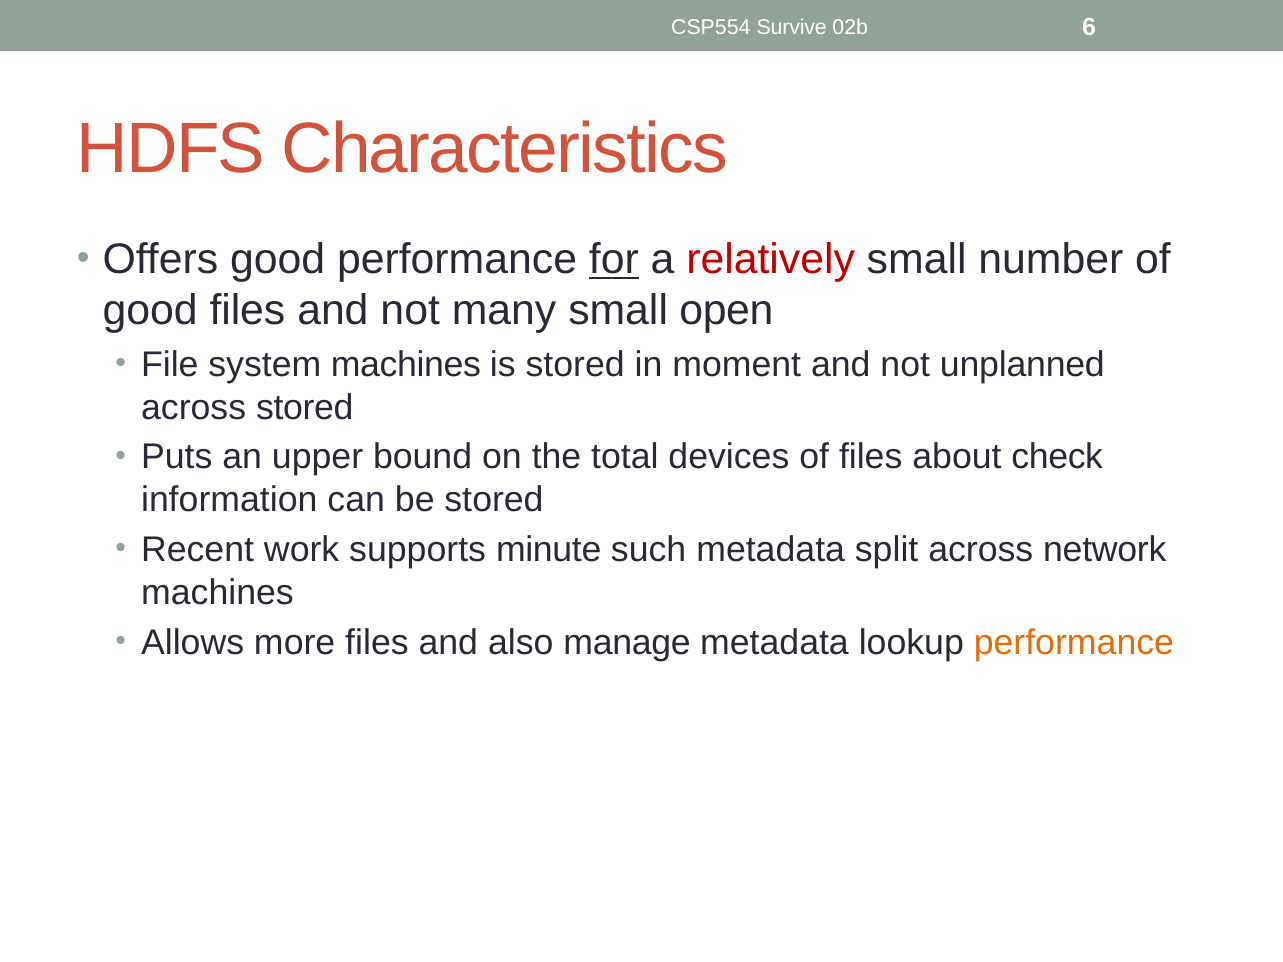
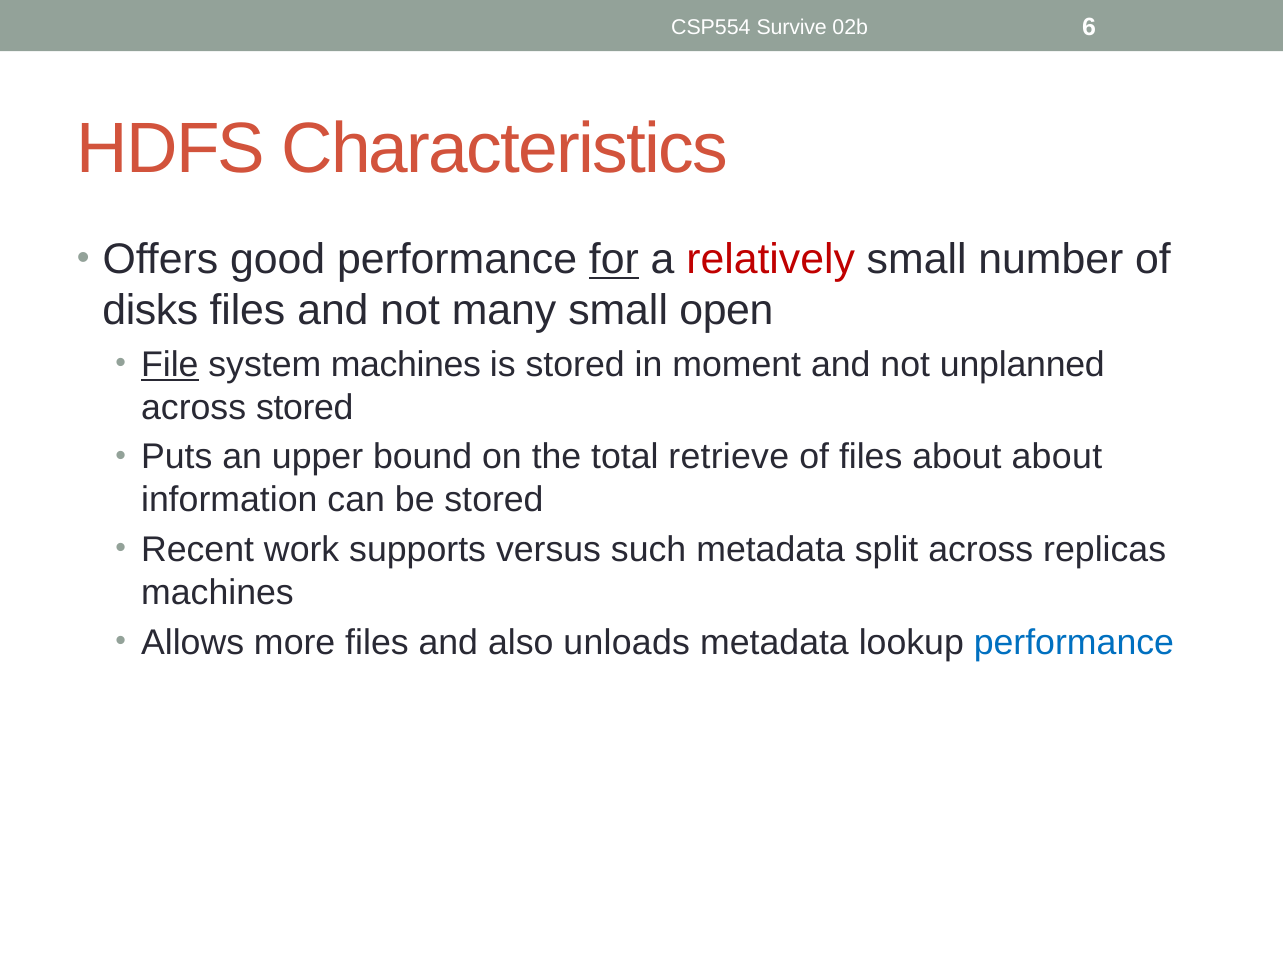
good: good -> disks (150, 311)
File underline: none -> present (170, 365)
devices: devices -> retrieve (729, 457)
about check: check -> about (1057, 457)
minute: minute -> versus (549, 550)
network: network -> replicas (1105, 550)
manage: manage -> unloads (627, 643)
performance colour: orange -> blue (1074, 643)
